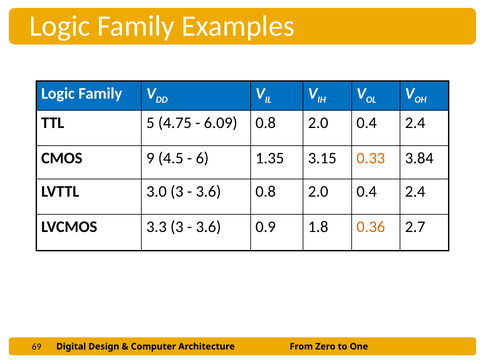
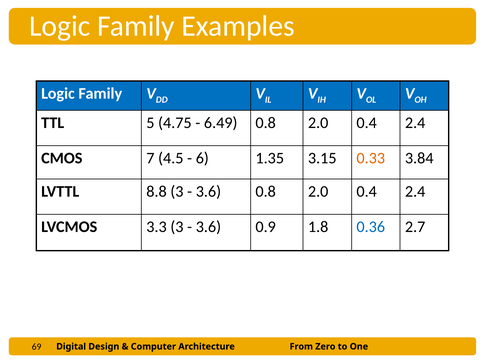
6.09: 6.09 -> 6.49 (221, 123)
9: 9 -> 7 (150, 158)
3.0: 3.0 -> 8.8 (157, 191)
0.36 colour: orange -> blue (371, 227)
